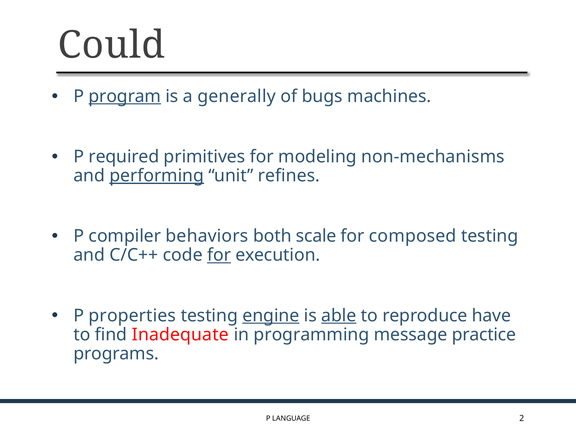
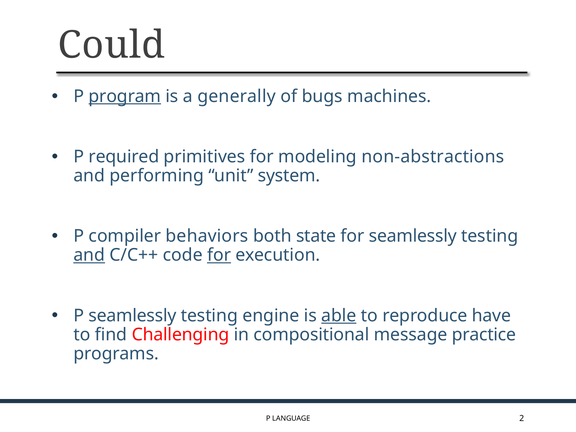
non-mechanisms: non-mechanisms -> non-abstractions (433, 157)
performing underline: present -> none (157, 176)
refines: refines -> system (289, 176)
scale: scale -> state (316, 236)
for composed: composed -> seamlessly (413, 236)
and underline: none -> present (89, 255)
P properties: properties -> seamlessly (132, 316)
engine underline: present -> none (271, 316)
Inadequate: Inadequate -> Challenging (181, 335)
programming: programming -> compositional (311, 335)
